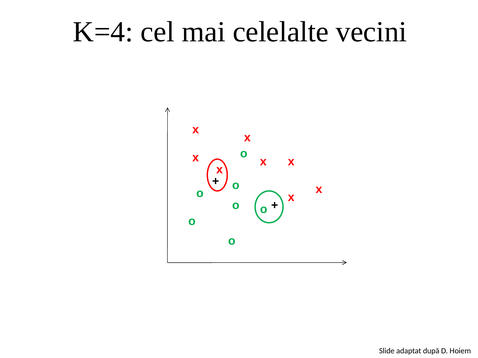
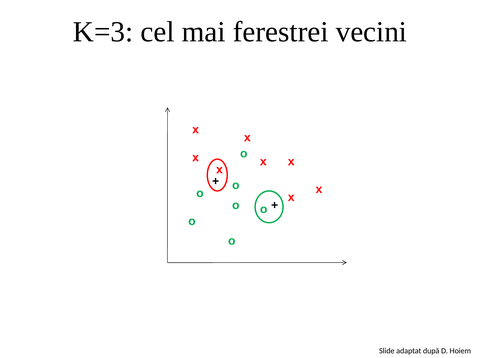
K=4: K=4 -> K=3 (103, 32)
celelalte: celelalte -> ferestrei (281, 32)
